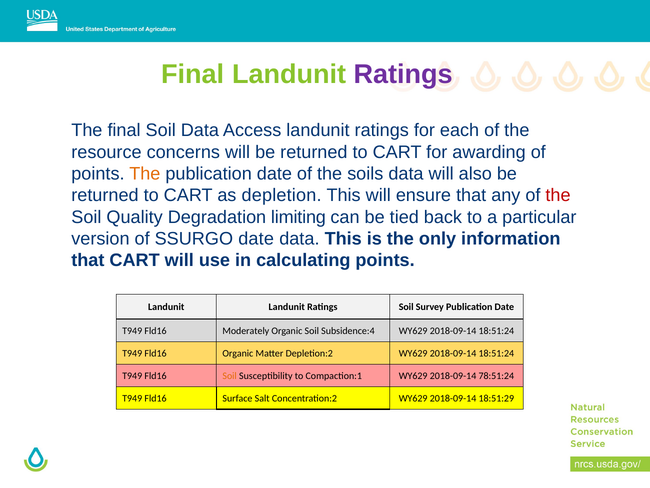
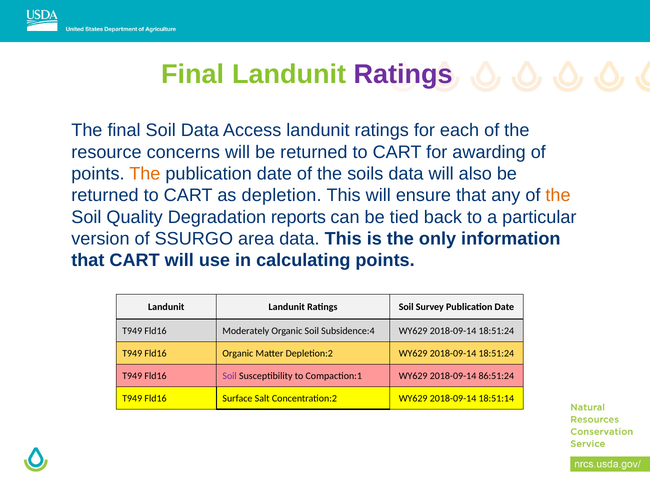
the colour: red -> orange (558, 195)
limiting: limiting -> reports (298, 217)
SSURGO date: date -> area (256, 239)
Soil colour: orange -> purple (230, 375)
78:51:24: 78:51:24 -> 86:51:24 (496, 375)
18:51:29: 18:51:29 -> 18:51:14 (496, 398)
